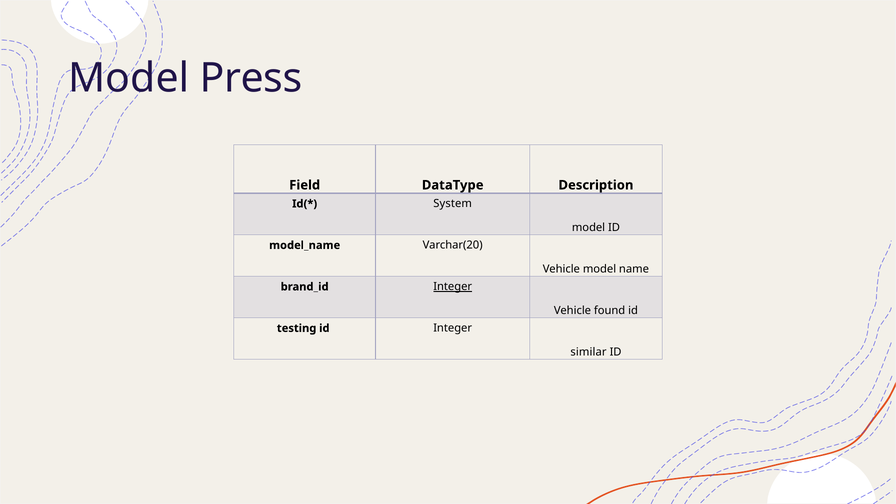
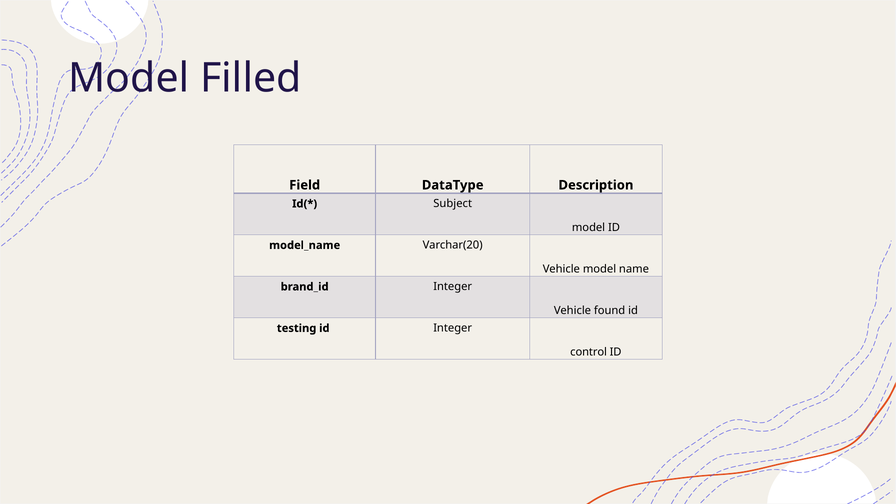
Press: Press -> Filled (251, 78)
System: System -> Subject (453, 204)
Integer underline: present -> none (453, 287)
similar: similar -> control (589, 352)
